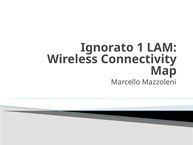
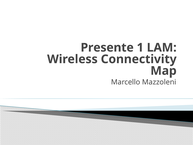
Ignorato: Ignorato -> Presente (107, 47)
